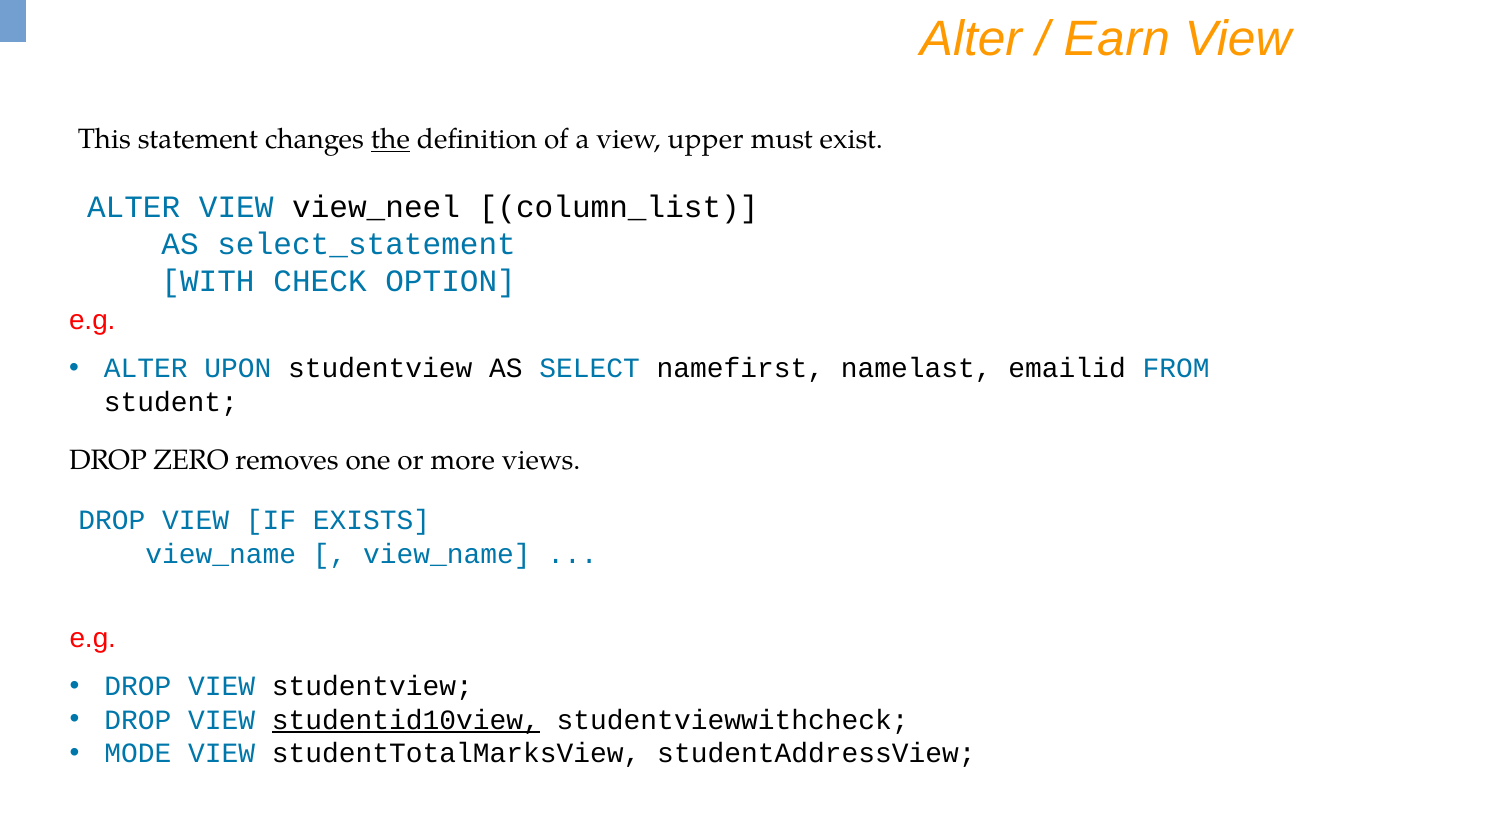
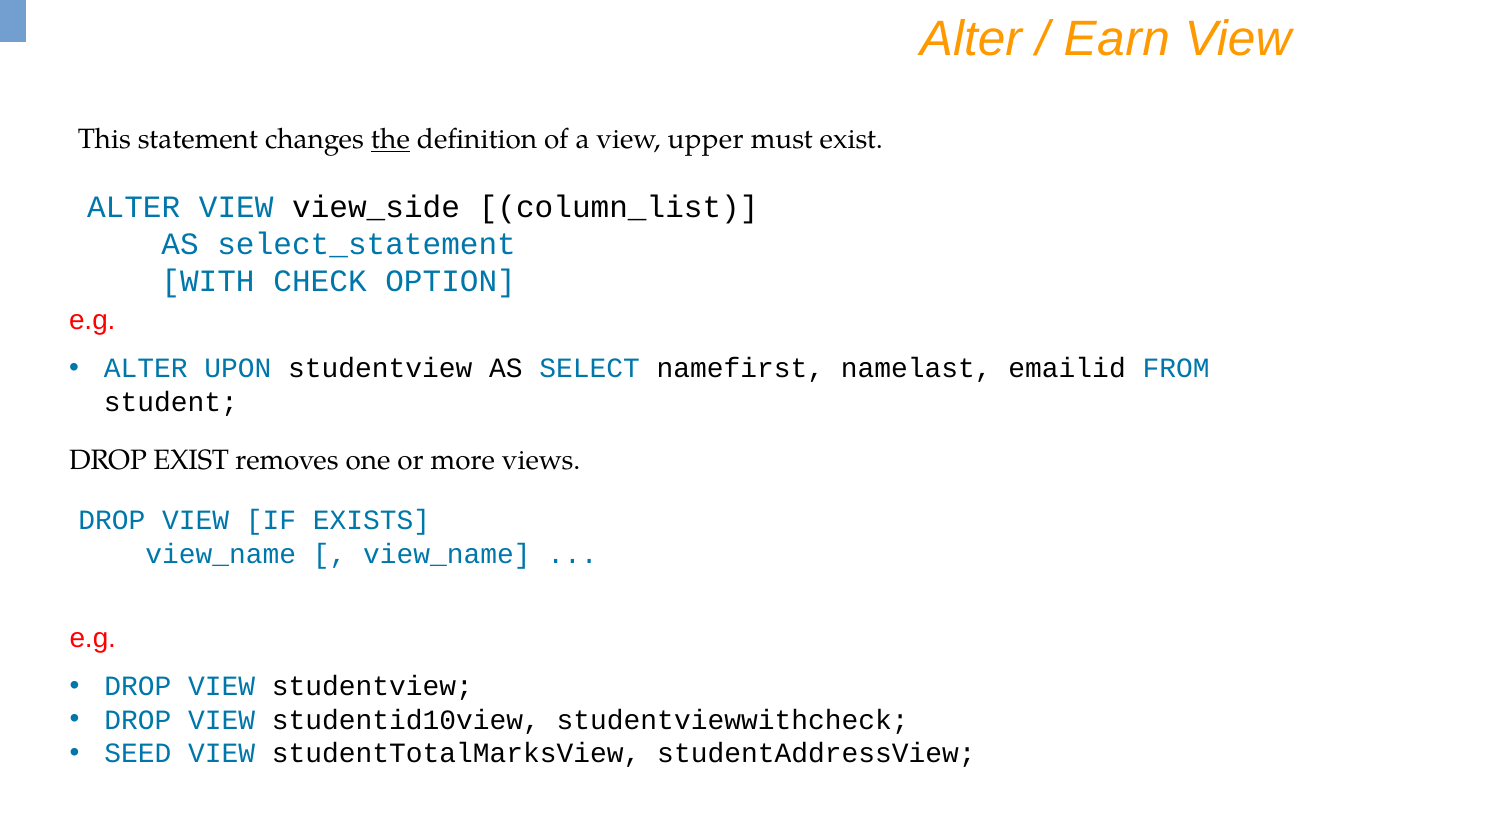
view_neel: view_neel -> view_side (376, 207)
DROP ZERO: ZERO -> EXIST (191, 461)
studentid10view underline: present -> none (406, 720)
MODE: MODE -> SEED (138, 753)
